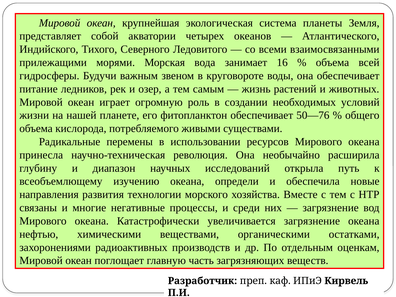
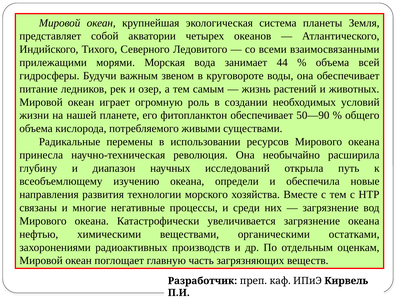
16: 16 -> 44 (282, 63)
50—76: 50—76 -> 50—90 (313, 115)
